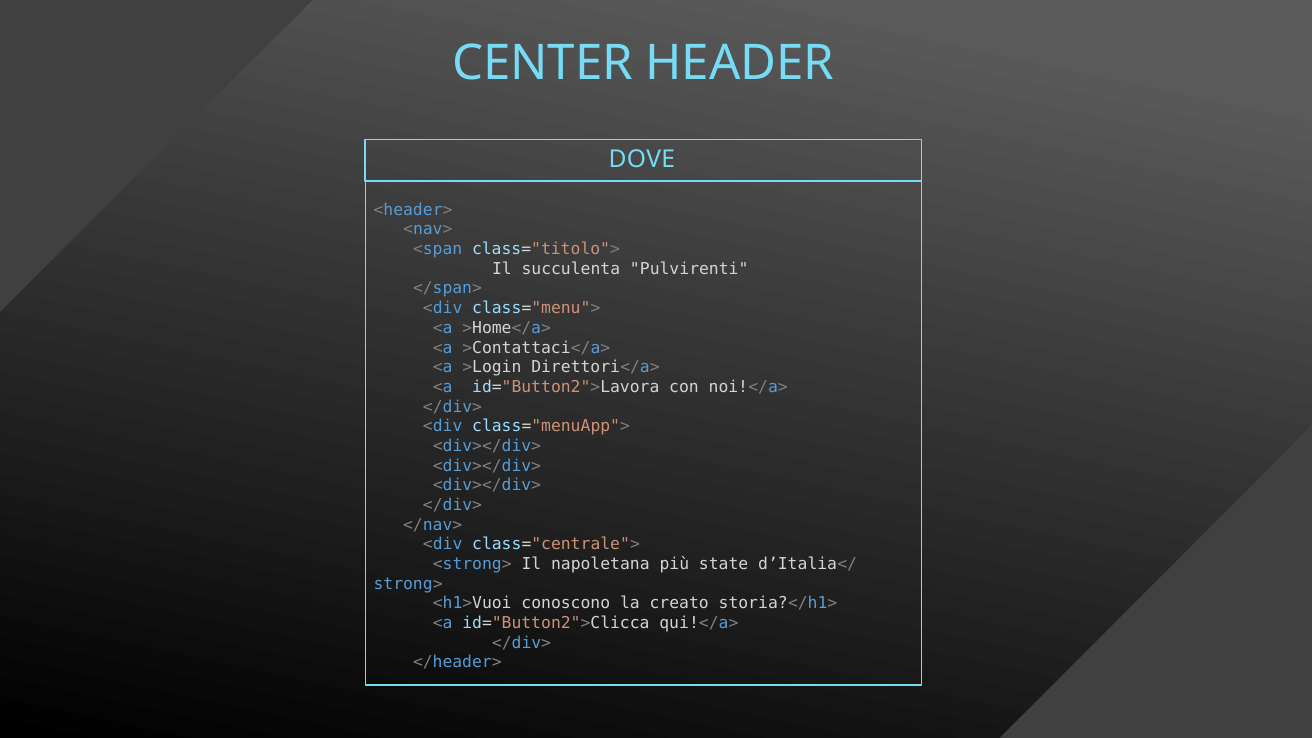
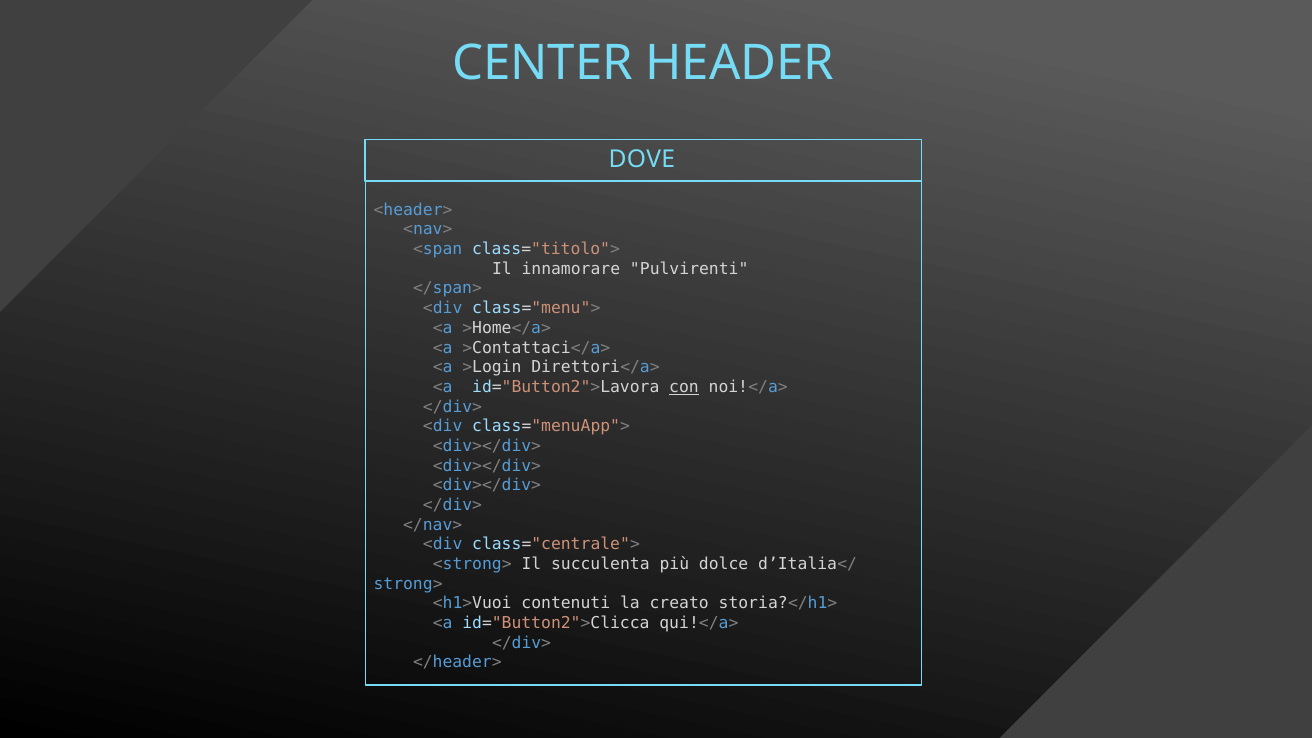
succulenta: succulenta -> innamorare (571, 269)
con underline: none -> present (684, 387)
napoletana: napoletana -> succulenta (600, 564)
state: state -> dolce (724, 564)
conoscono: conoscono -> contenuti (566, 603)
